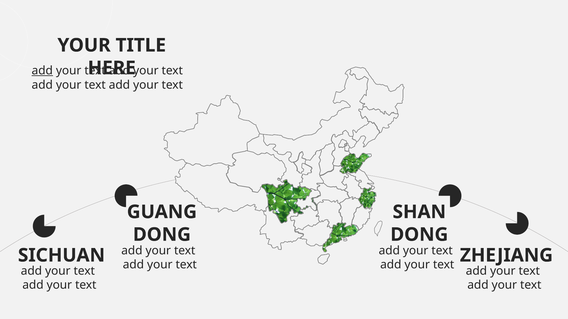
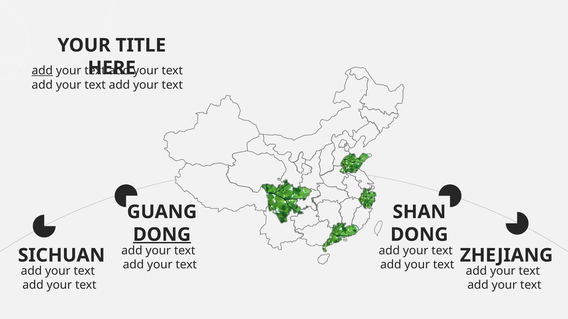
DONG underline: none -> present (162, 235)
